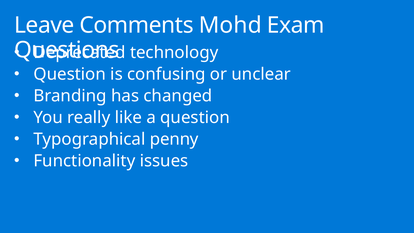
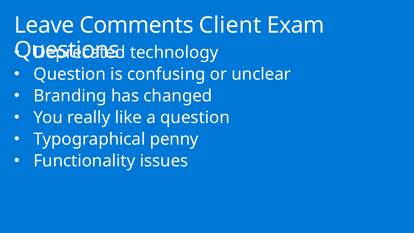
Mohd: Mohd -> Client (230, 25)
